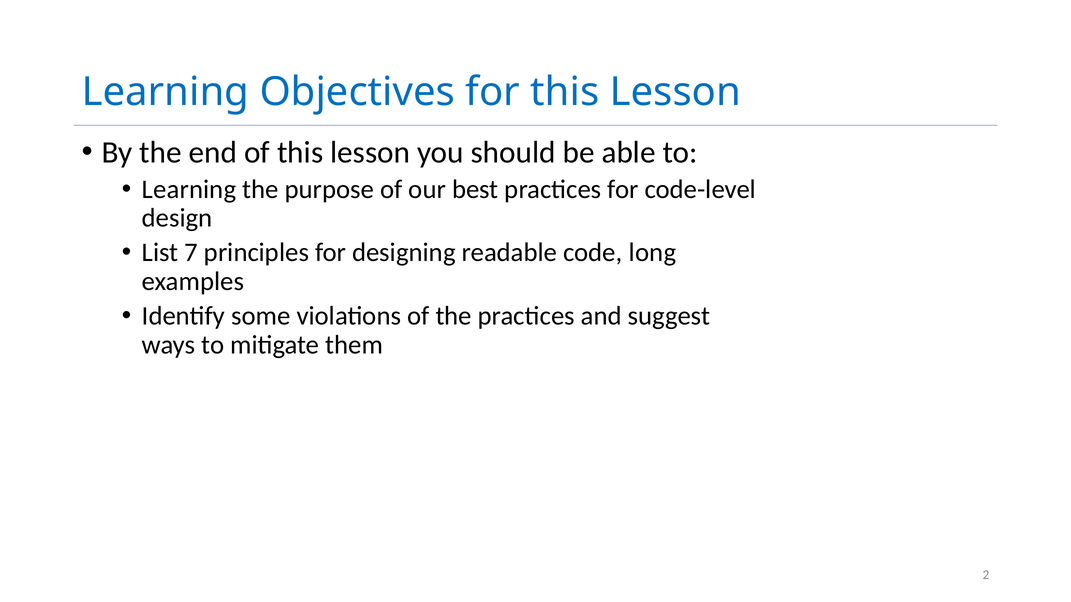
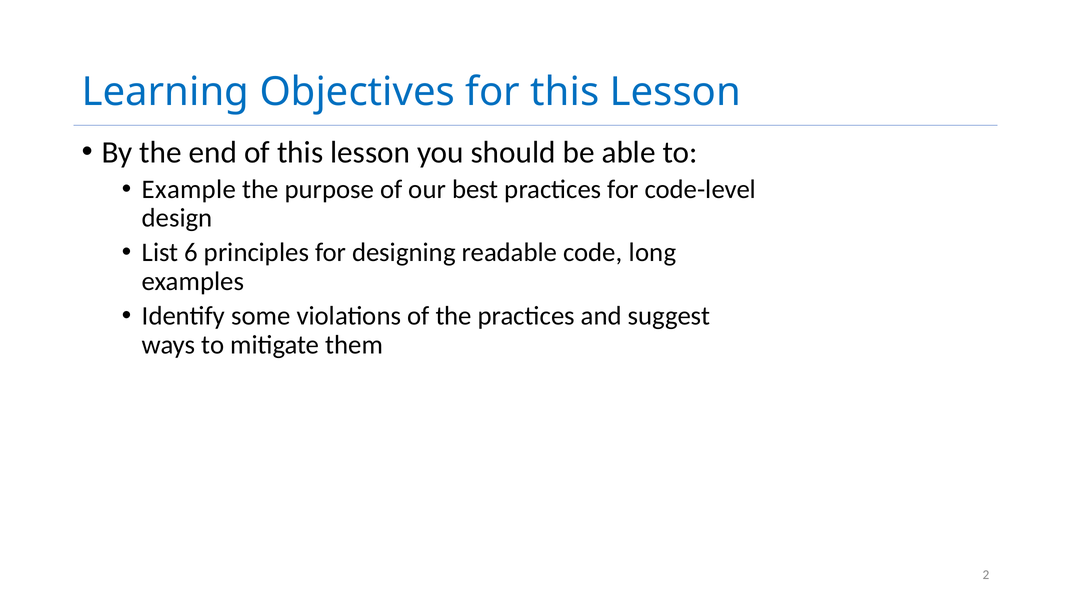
Learning: Learning -> Example (189, 189)
7: 7 -> 6 (191, 253)
